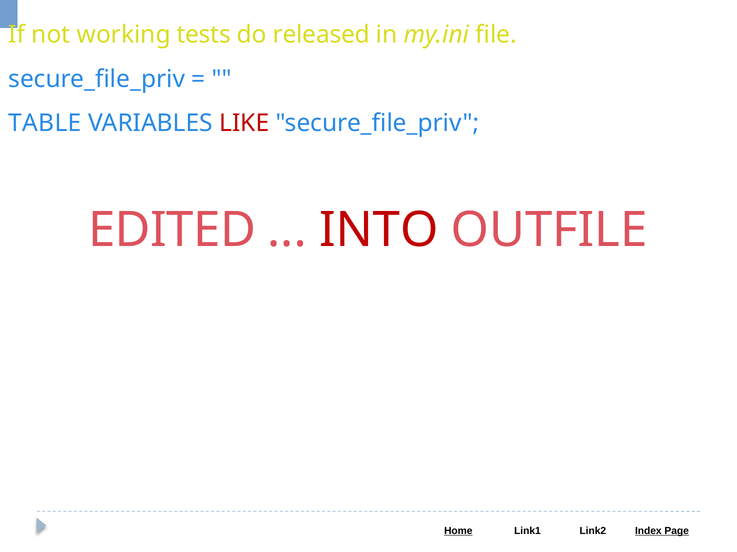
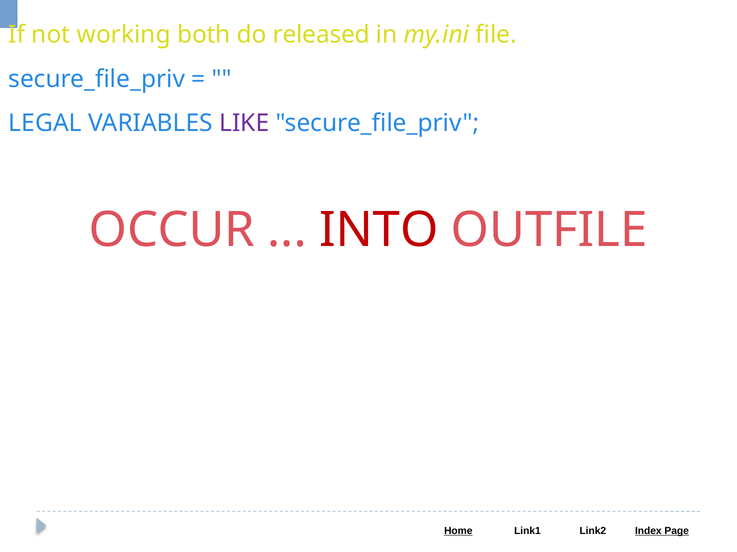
tests: tests -> both (204, 35)
TABLE: TABLE -> LEGAL (45, 123)
LIKE colour: red -> purple (244, 123)
EDITED: EDITED -> OCCUR (172, 230)
